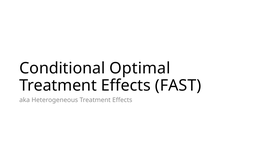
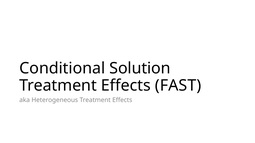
Optimal: Optimal -> Solution (140, 69)
